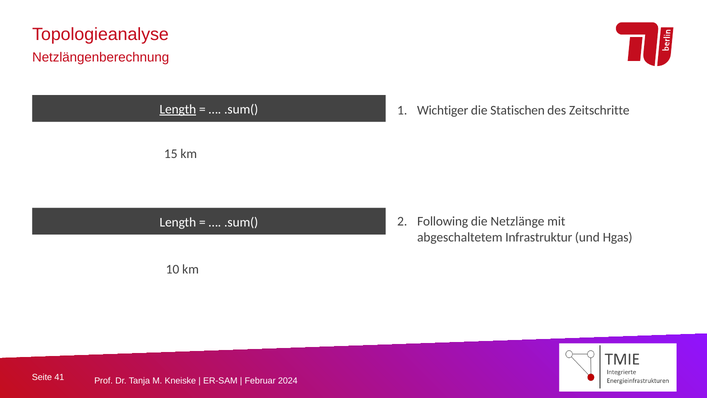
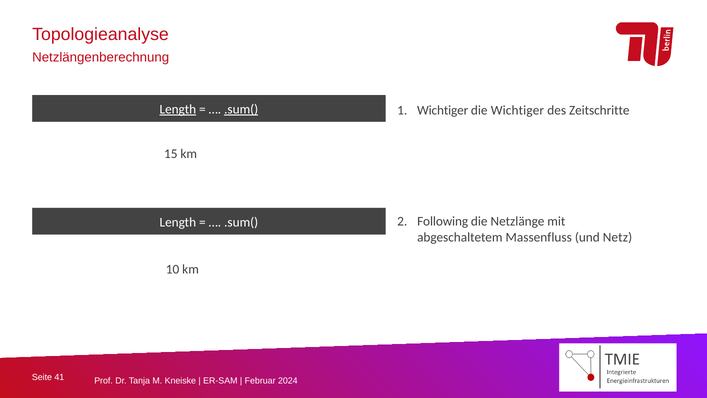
.sum( underline: none -> present (241, 109)
die Statischen: Statischen -> Wichtiger (517, 110)
Infrastruktur: Infrastruktur -> Massenfluss (539, 237)
Hgas: Hgas -> Netz (617, 237)
